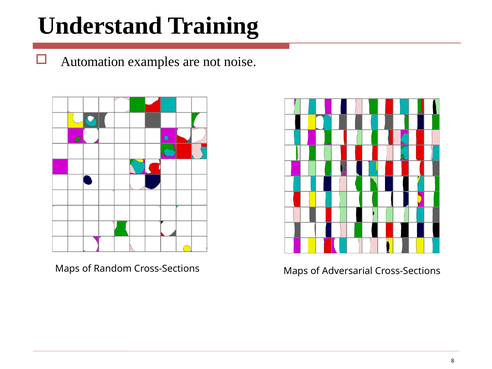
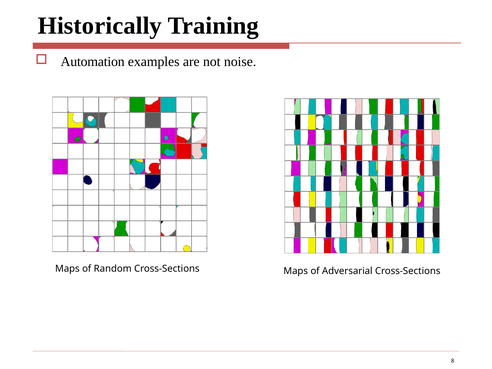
Understand: Understand -> Historically (100, 26)
